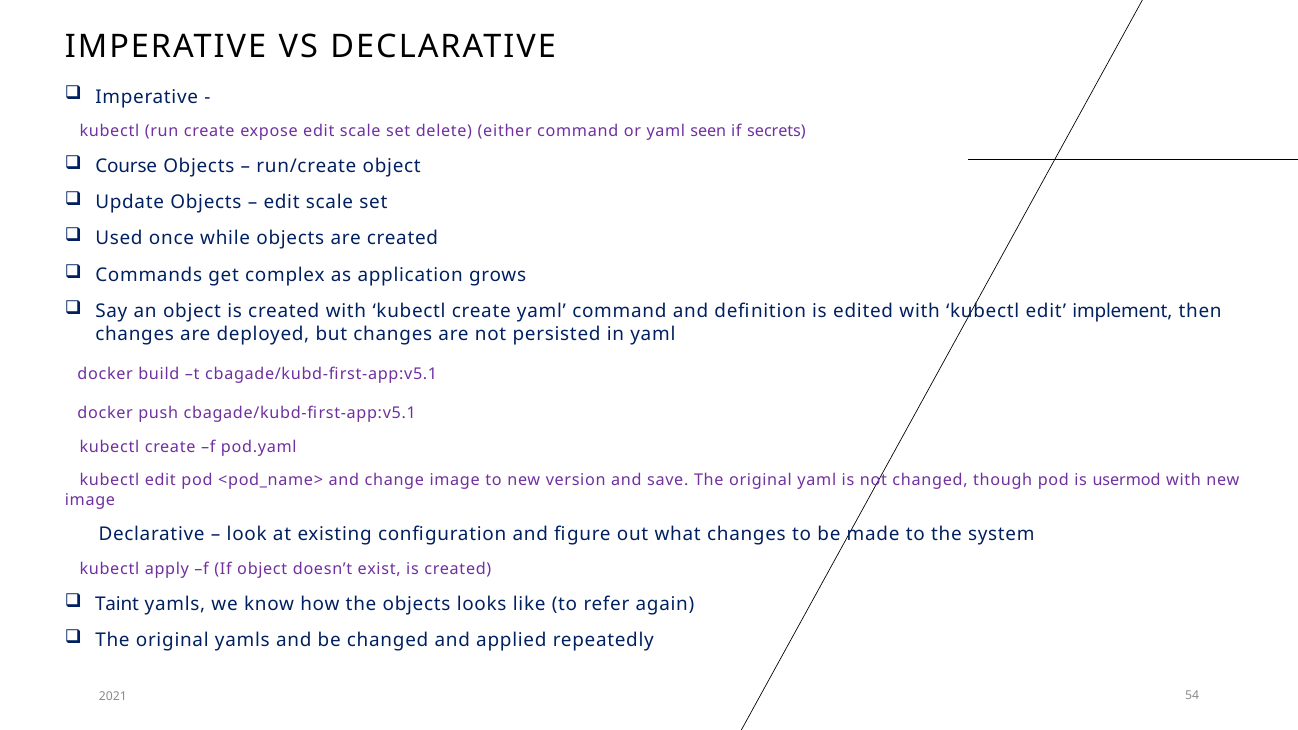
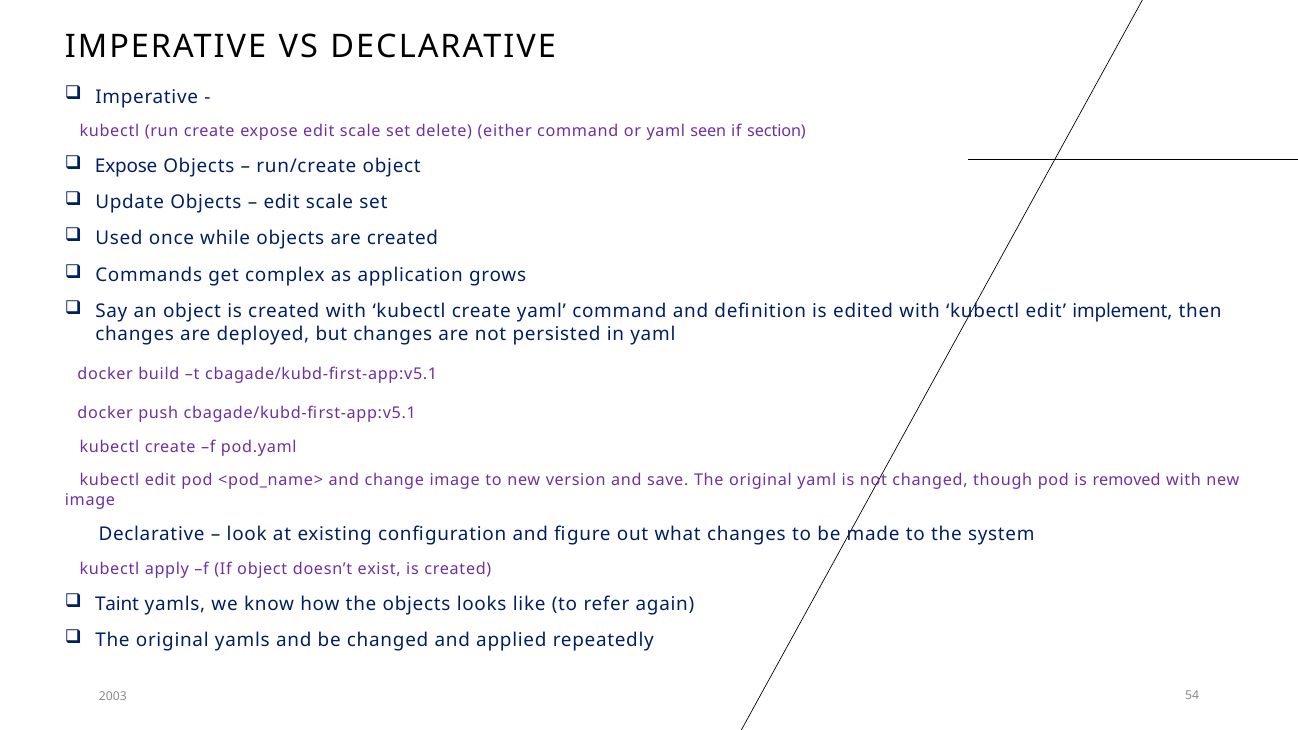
secrets: secrets -> section (777, 131)
Course: Course -> Expose (126, 166)
usermod: usermod -> removed (1127, 480)
2021: 2021 -> 2003 (113, 697)
